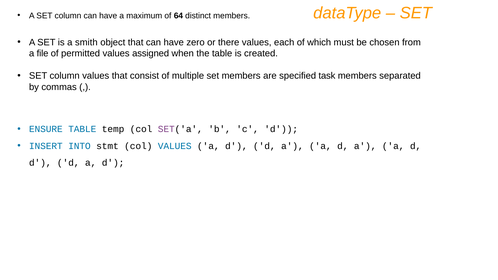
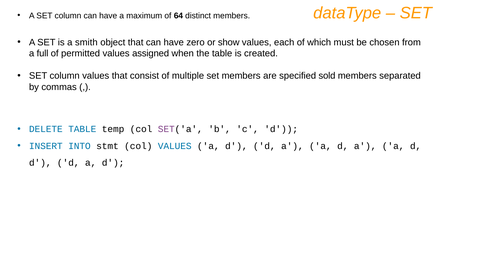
there: there -> show (229, 42)
file: file -> full (43, 54)
task: task -> sold (327, 76)
ENSURE: ENSURE -> DELETE (46, 129)
